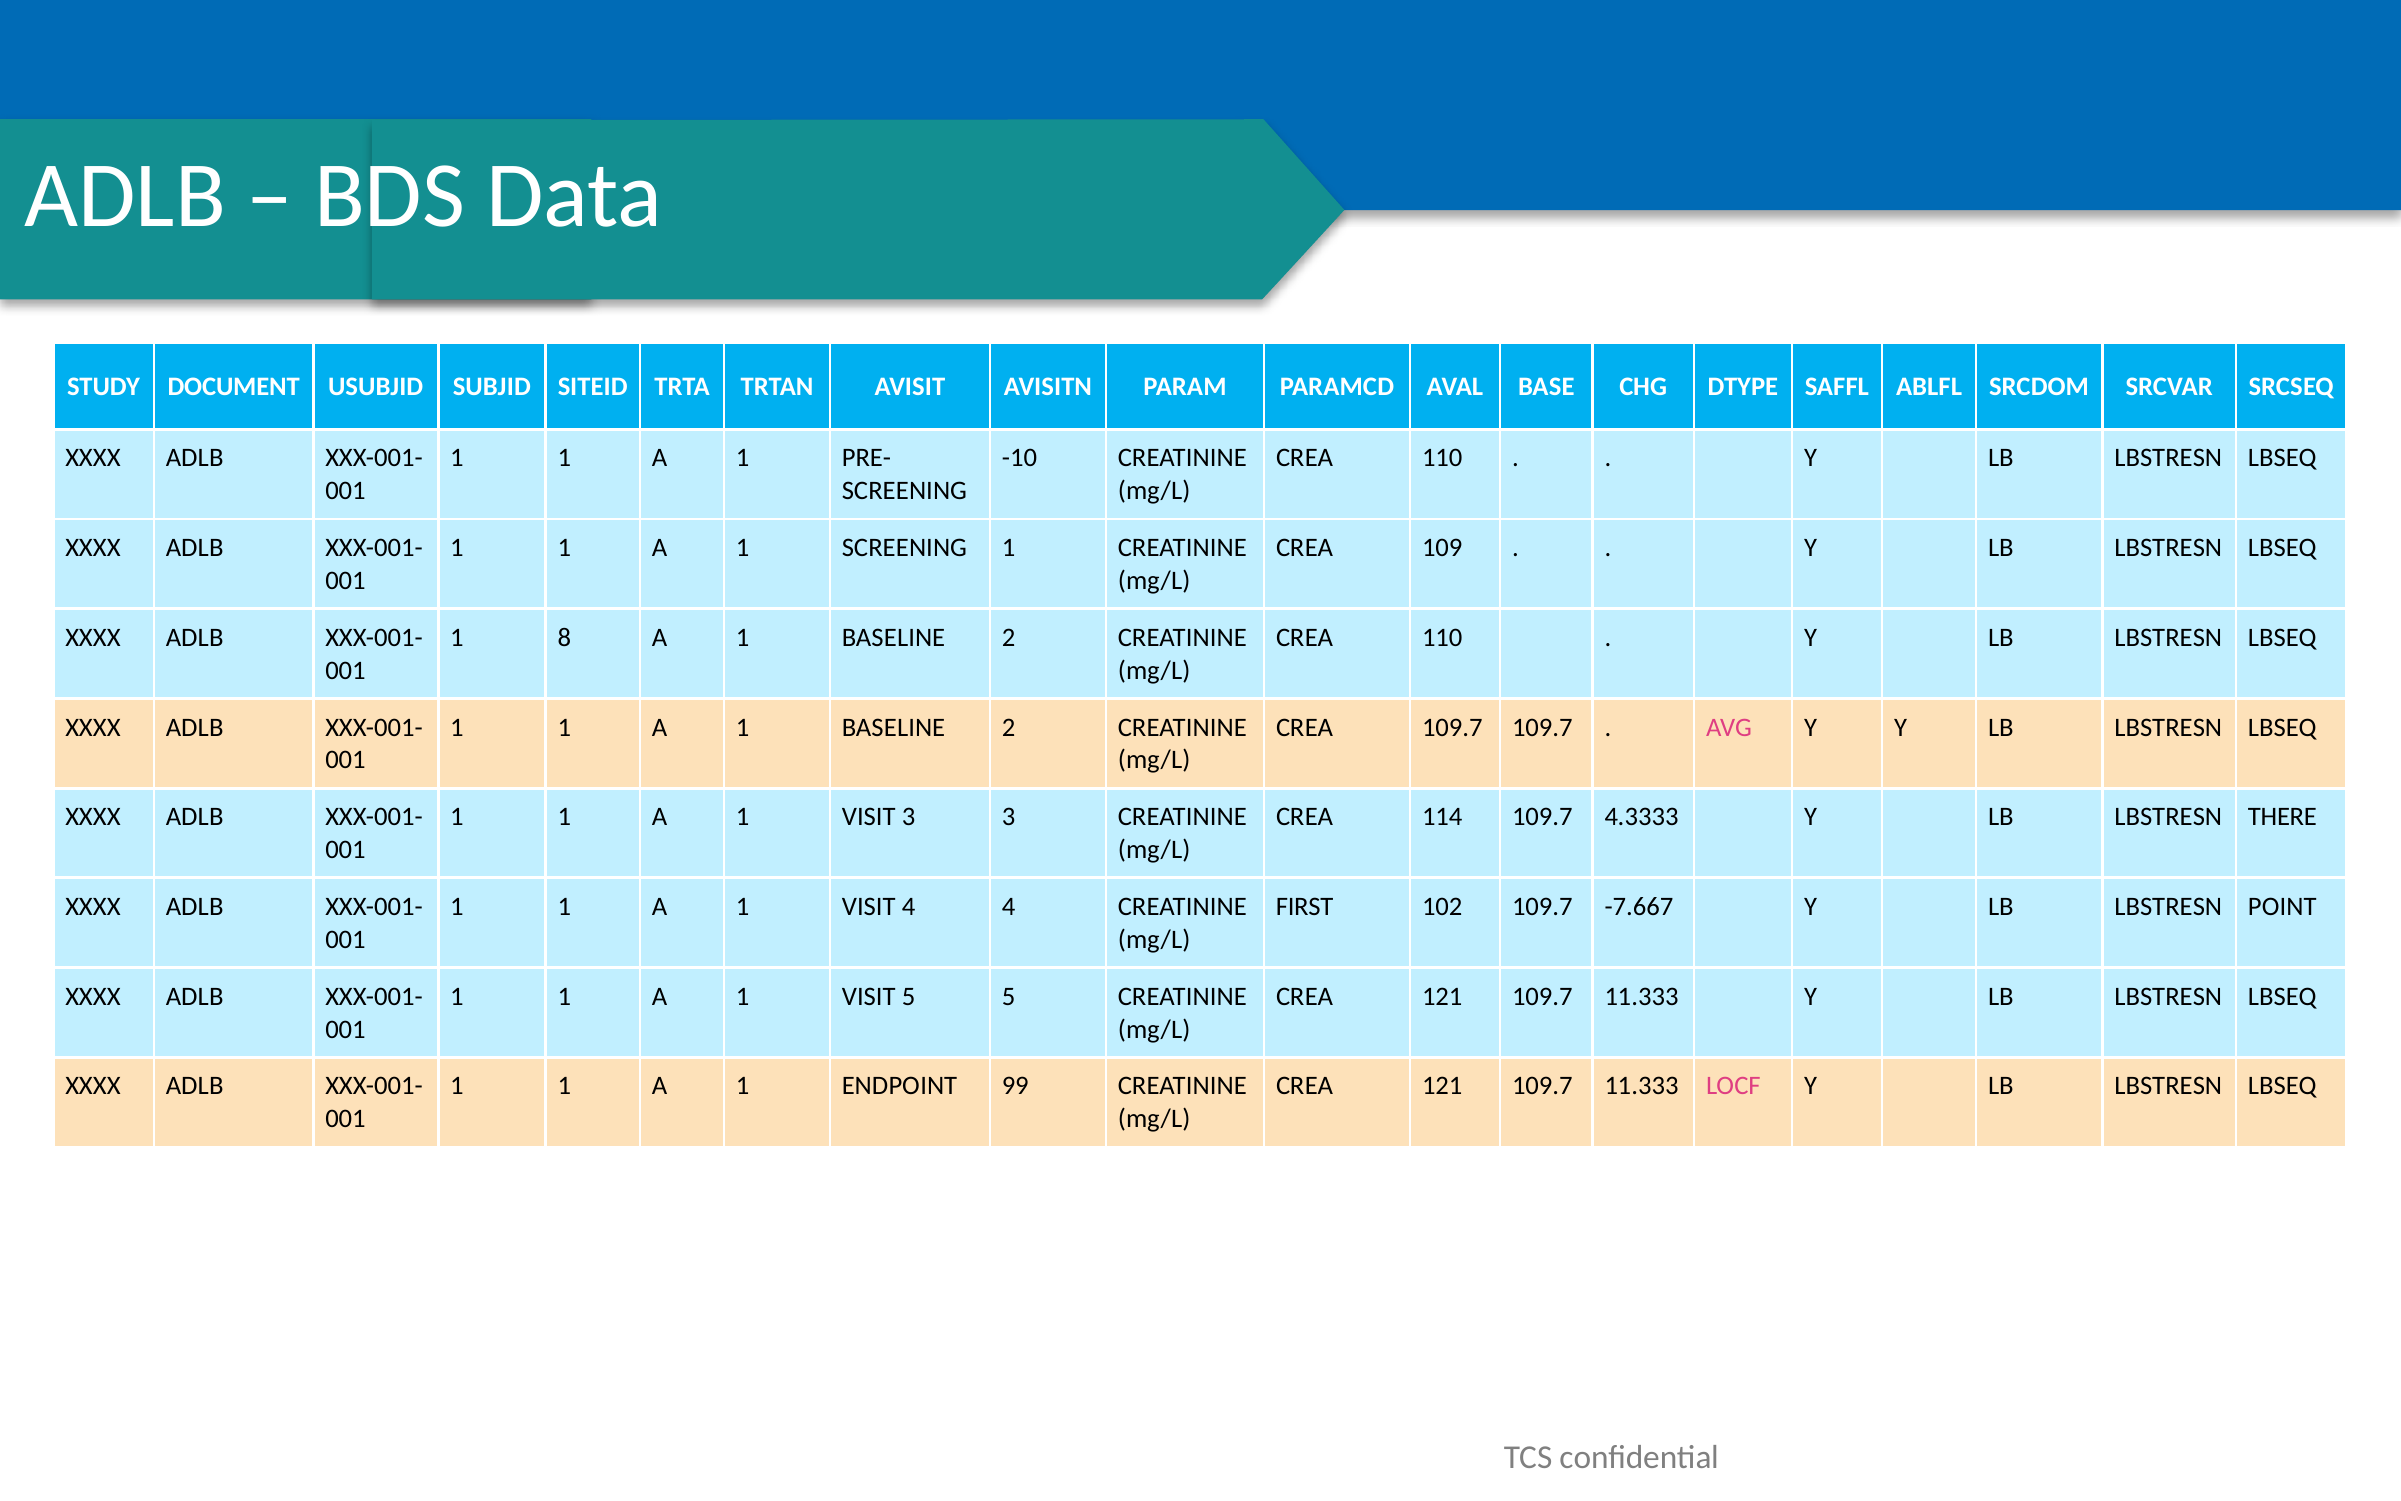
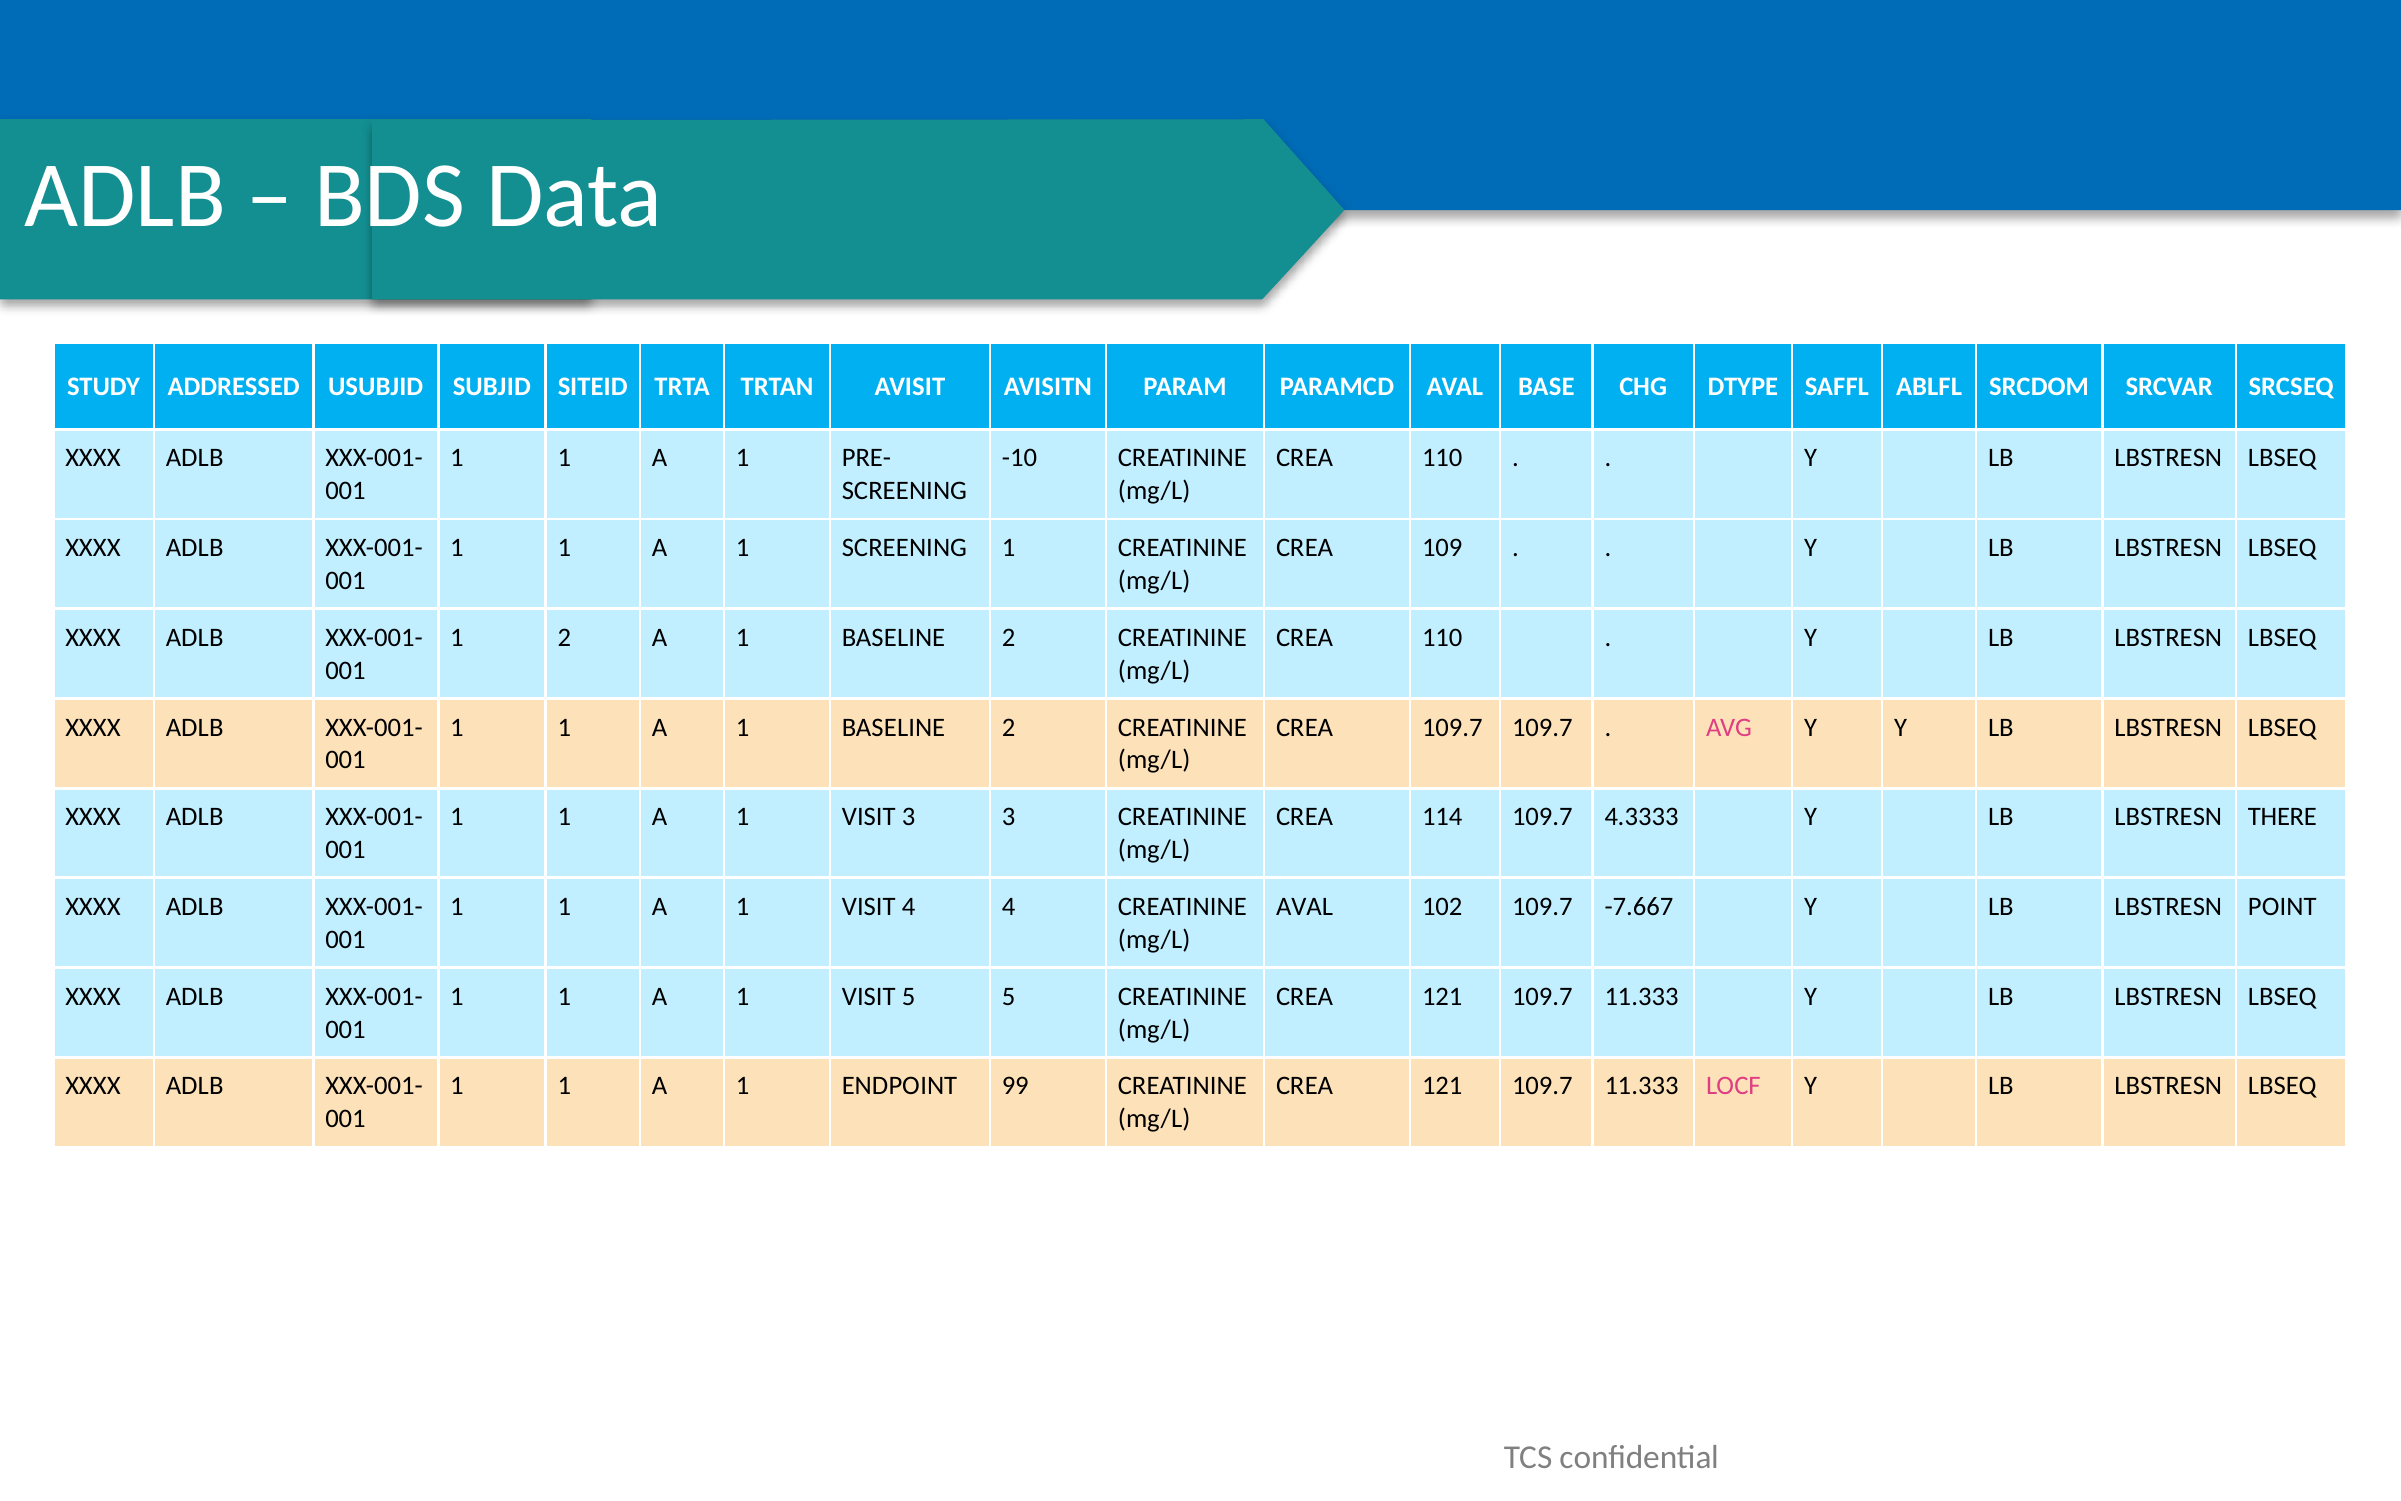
DOCUMENT: DOCUMENT -> ADDRESSED (234, 386)
1 8: 8 -> 2 (564, 637)
FIRST: FIRST -> AVAL (1305, 907)
